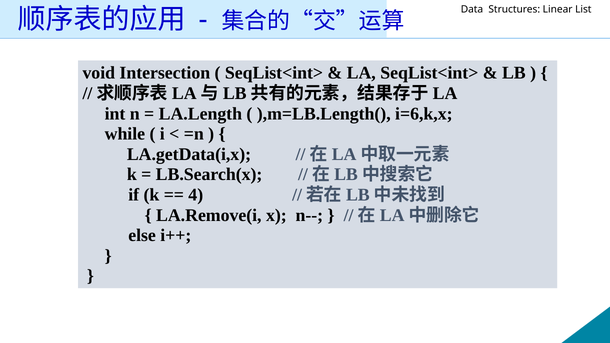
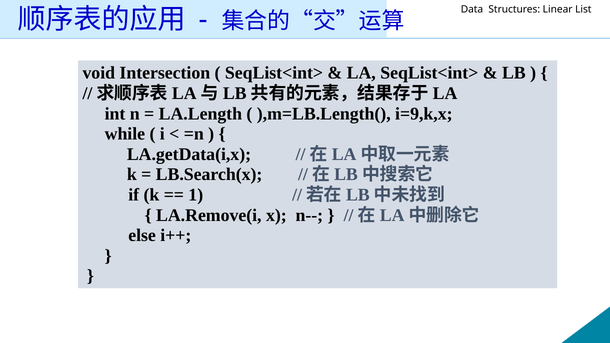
i=6,k,x: i=6,k,x -> i=9,k,x (424, 114)
4: 4 -> 1 (196, 195)
